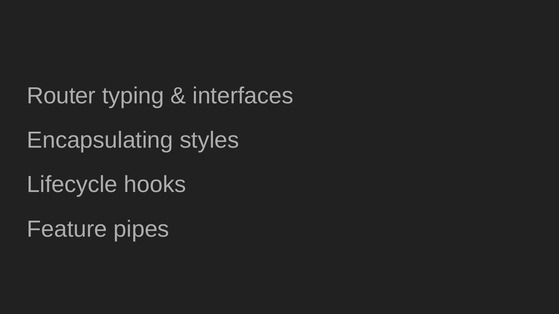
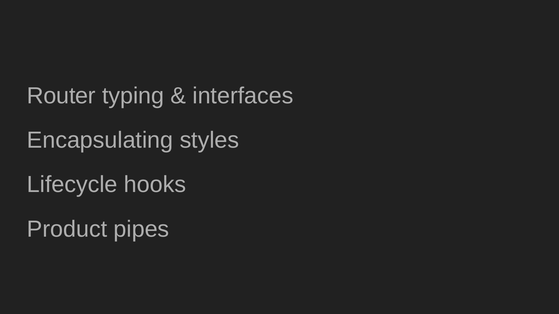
Feature: Feature -> Product (67, 229)
